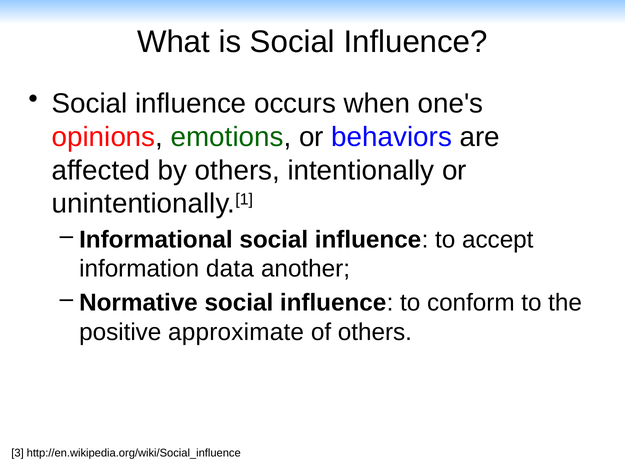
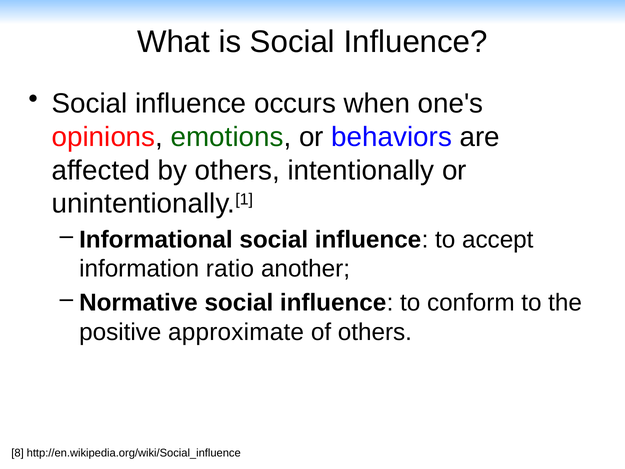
data: data -> ratio (230, 269)
3: 3 -> 8 (18, 453)
